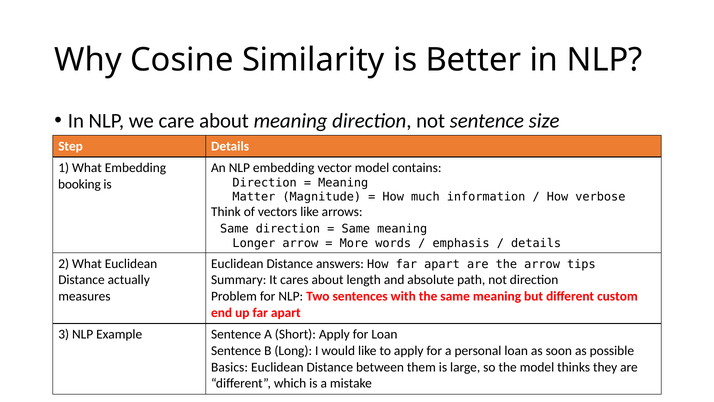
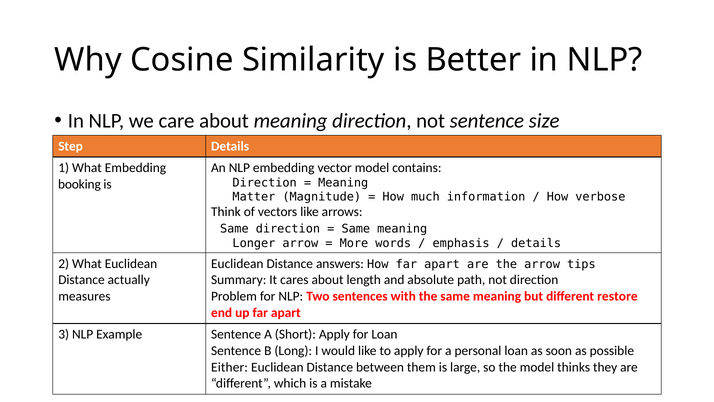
custom: custom -> restore (617, 296)
Basics: Basics -> Either (230, 367)
